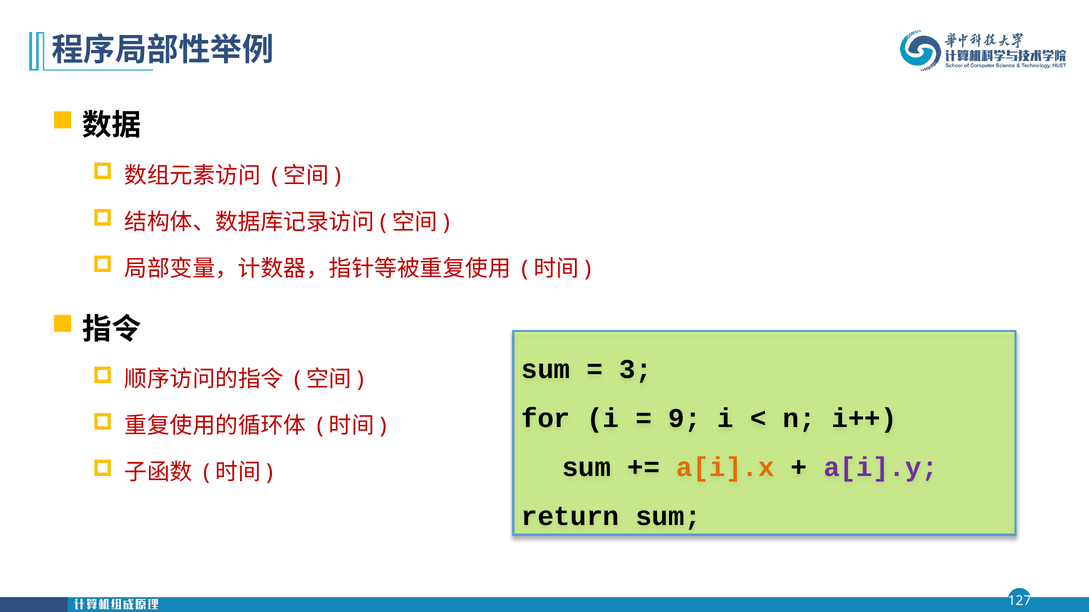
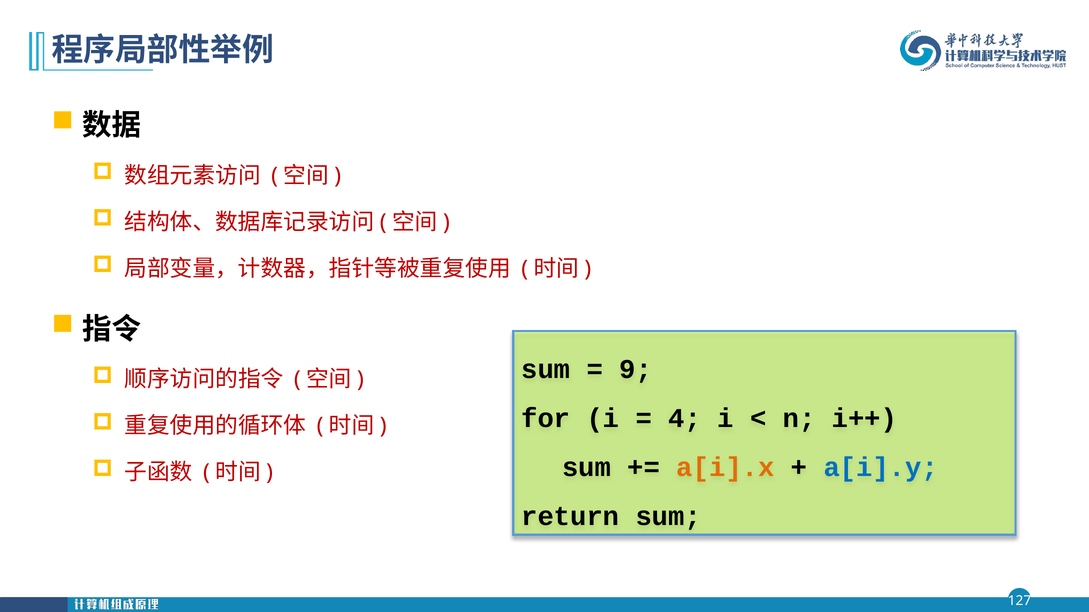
3: 3 -> 9 (636, 370)
9: 9 -> 4 (685, 419)
a[i].y colour: purple -> blue (881, 468)
